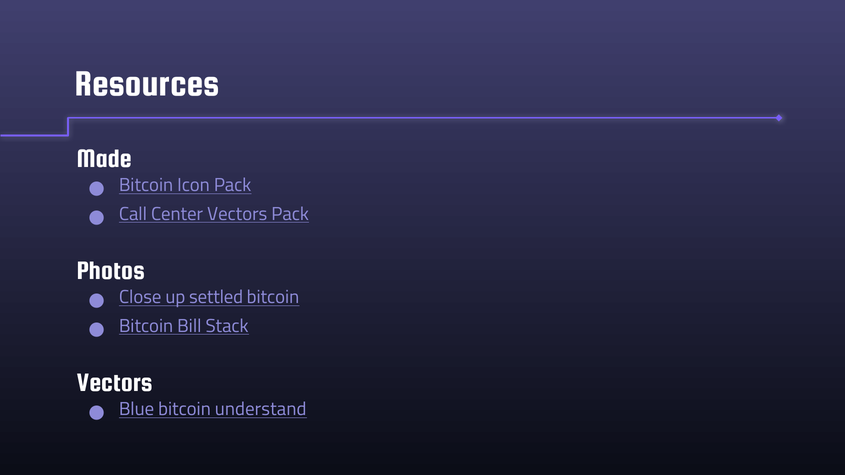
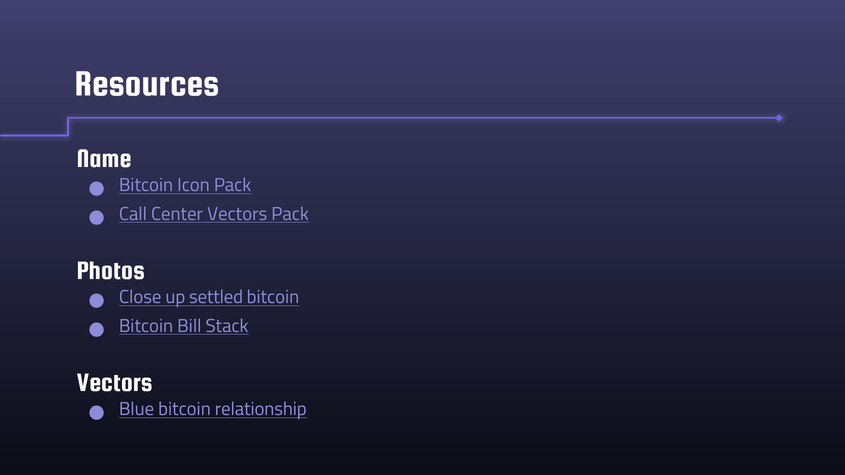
Made: Made -> Name (104, 159)
understand: understand -> relationship (261, 410)
